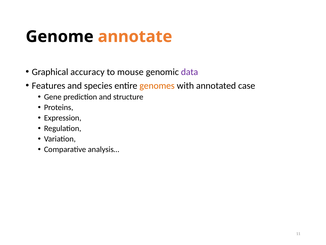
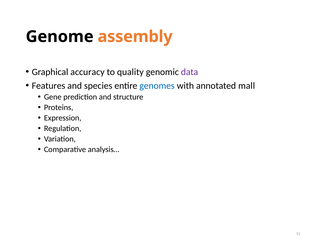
annotate: annotate -> assembly (135, 37)
mouse: mouse -> quality (130, 72)
genomes colour: orange -> blue (157, 85)
case: case -> mall (247, 85)
